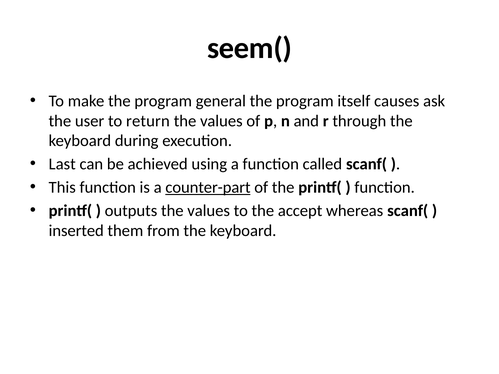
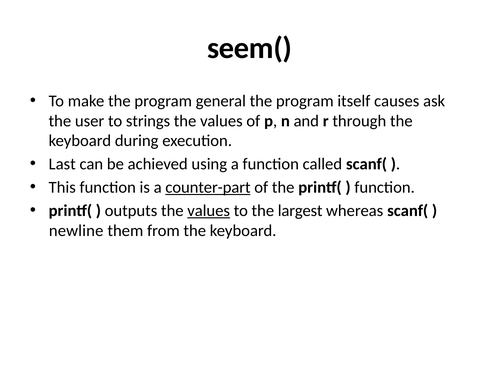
return: return -> strings (148, 121)
values underline: none -> present (209, 211)
accept: accept -> largest (300, 211)
inserted: inserted -> newline (76, 231)
